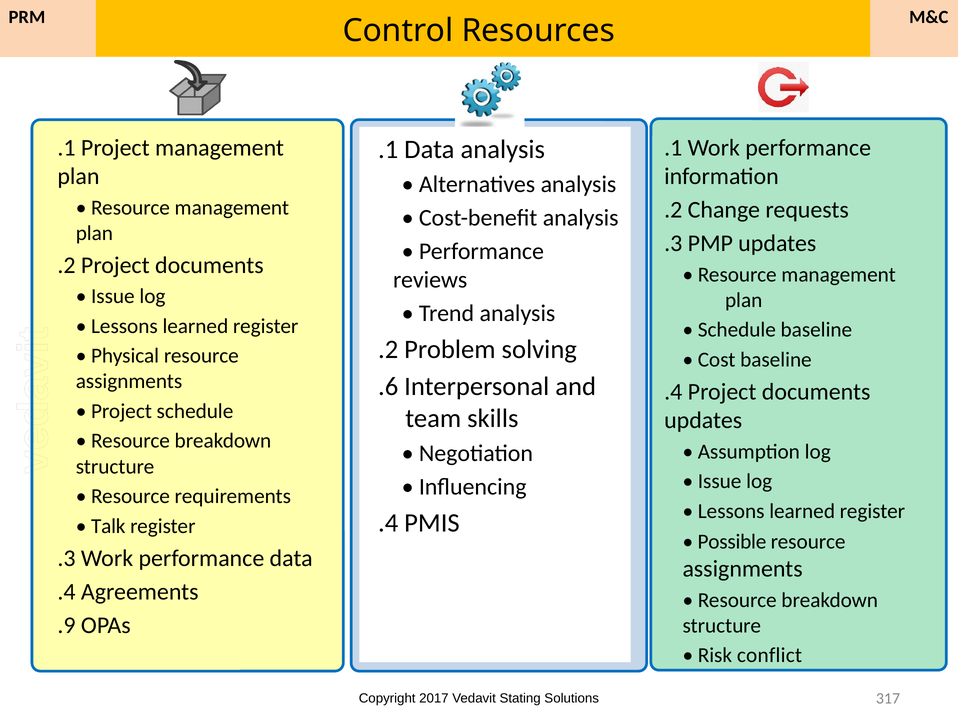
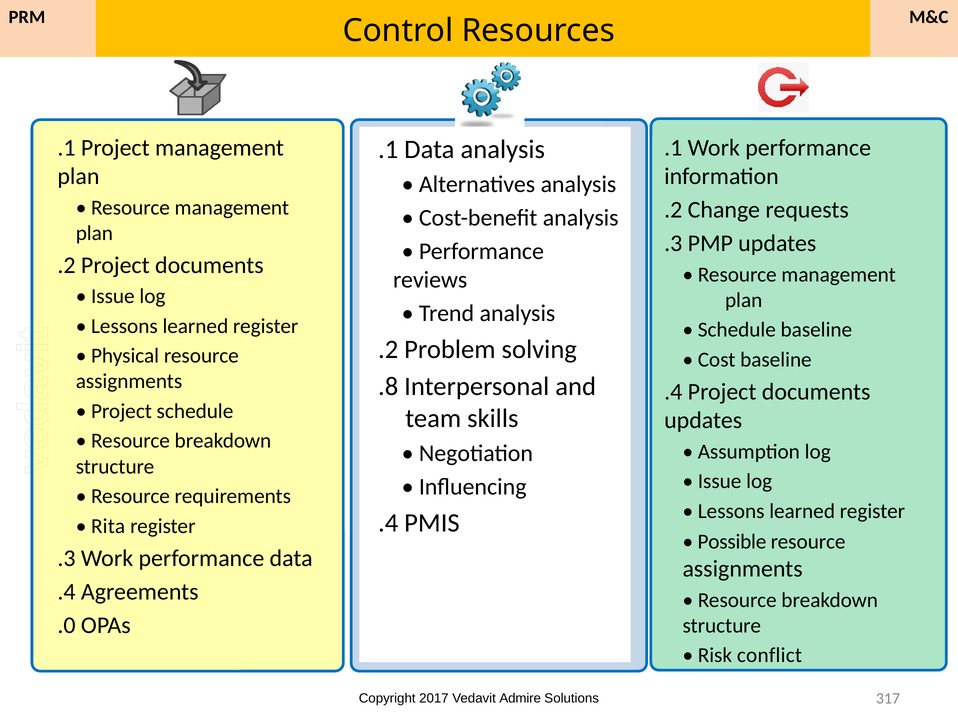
.6: .6 -> .8 (388, 387)
Talk: Talk -> Rita (108, 526)
.9: .9 -> .0 (67, 626)
Stating: Stating -> Admire (520, 699)
